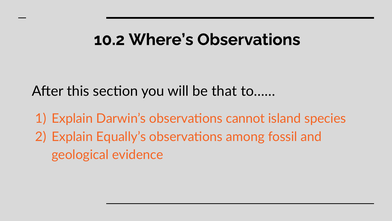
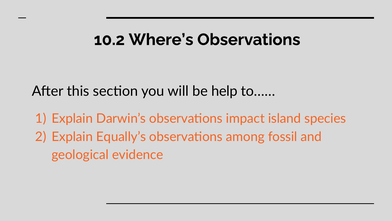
that: that -> help (224, 91)
cannot: cannot -> impact (245, 118)
